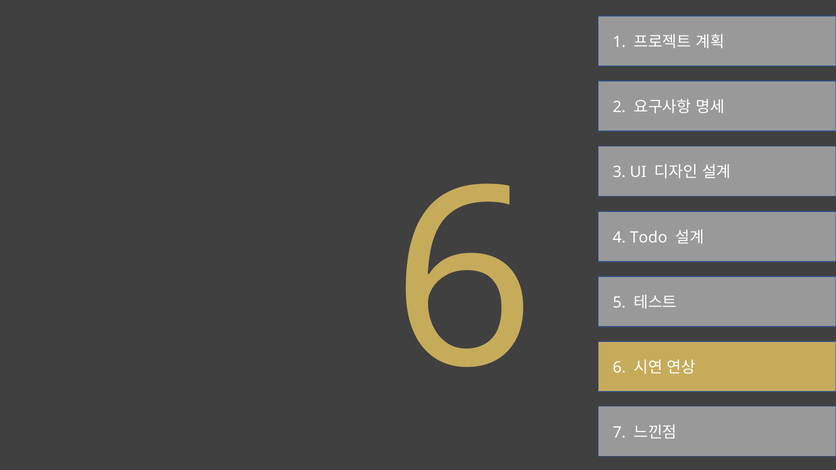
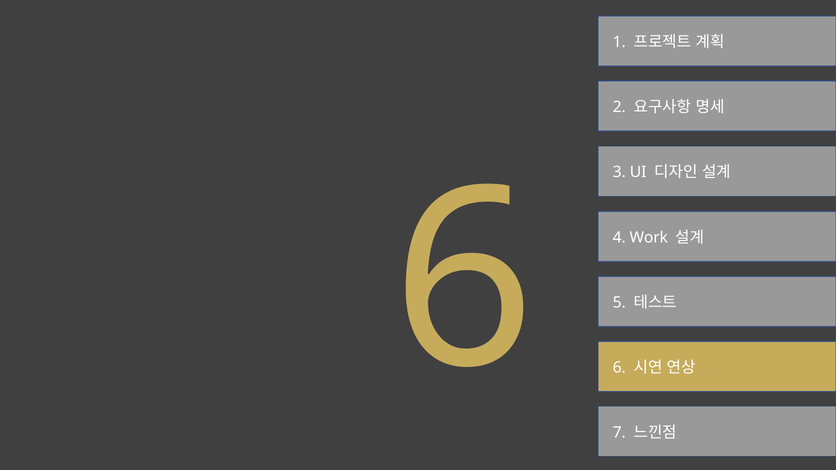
Todo: Todo -> Work (649, 238)
